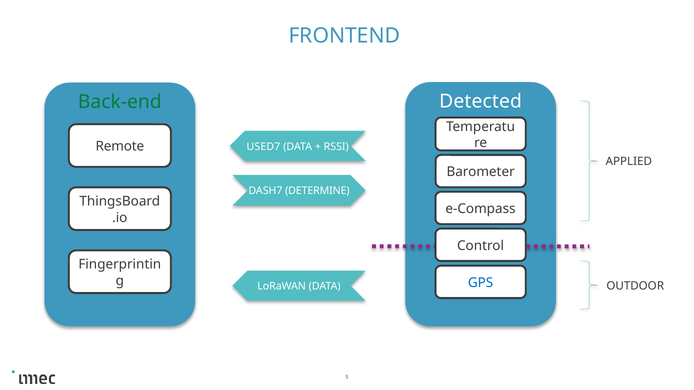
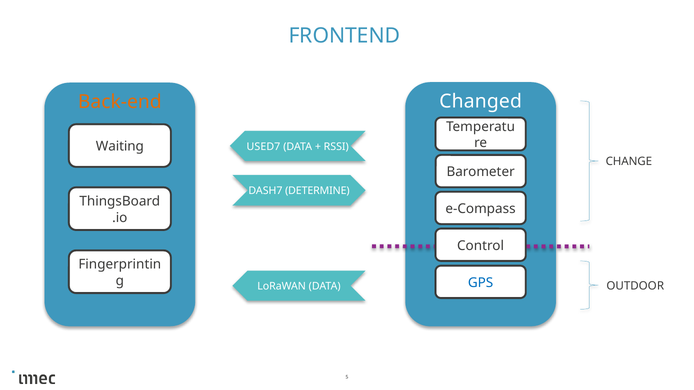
Detected: Detected -> Changed (481, 102)
Back-end colour: green -> orange (120, 102)
Remote: Remote -> Waiting (120, 147)
APPLIED: APPLIED -> CHANGE (629, 162)
